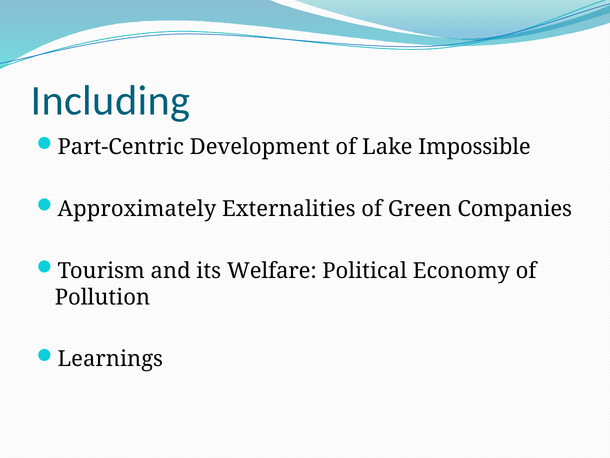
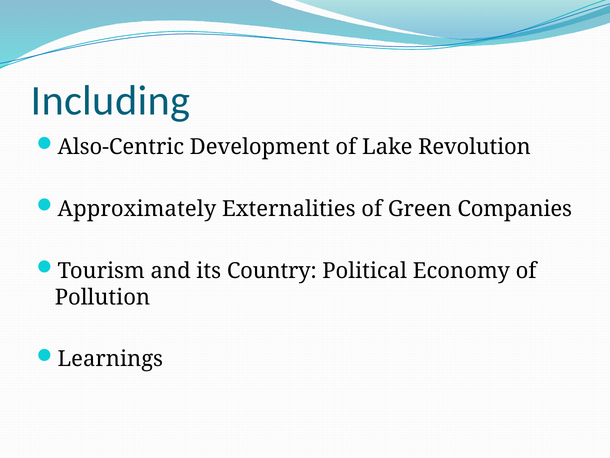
Part-Centric: Part-Centric -> Also-Centric (121, 147)
Impossible: Impossible -> Revolution (474, 147)
Welfare: Welfare -> Country (272, 270)
